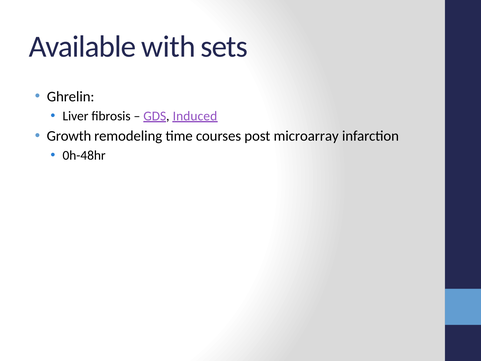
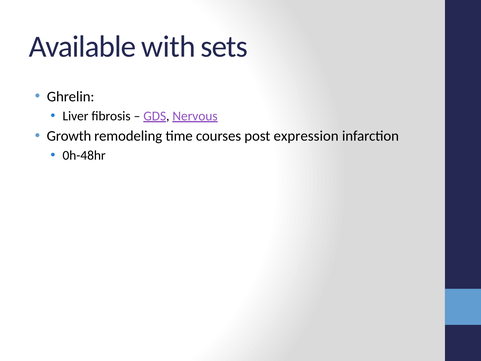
Induced: Induced -> Nervous (195, 116)
microarray: microarray -> expression (306, 136)
